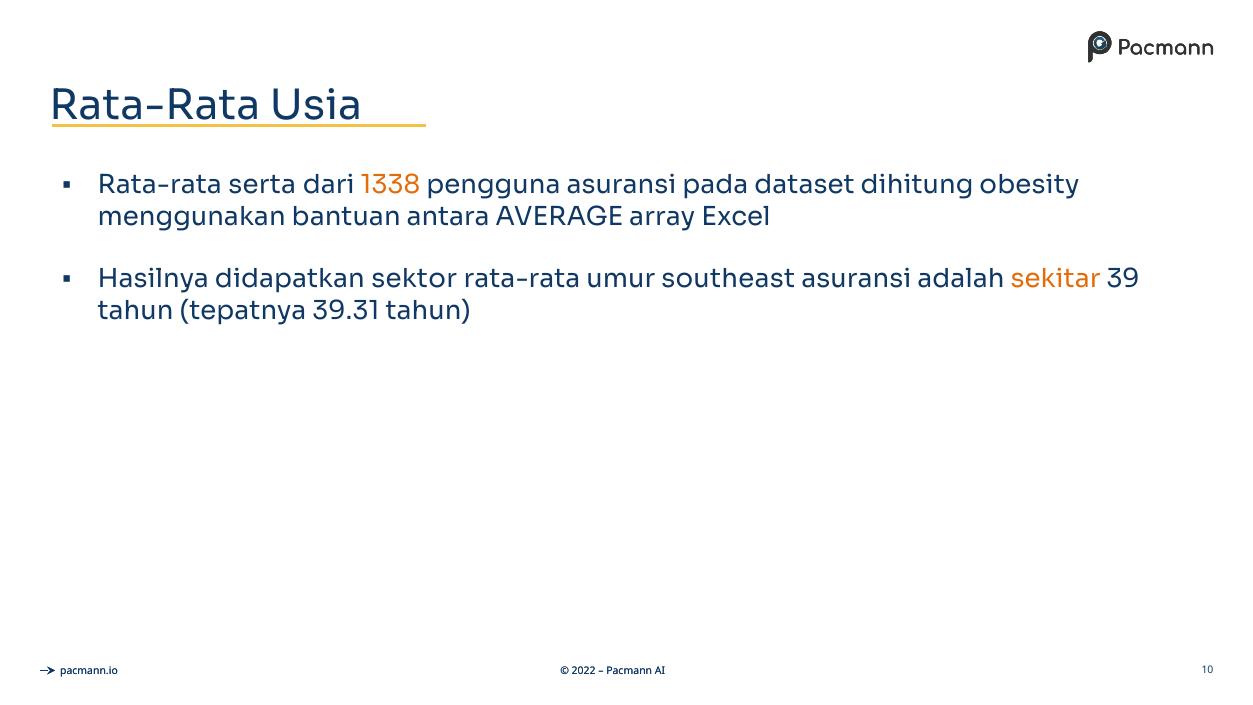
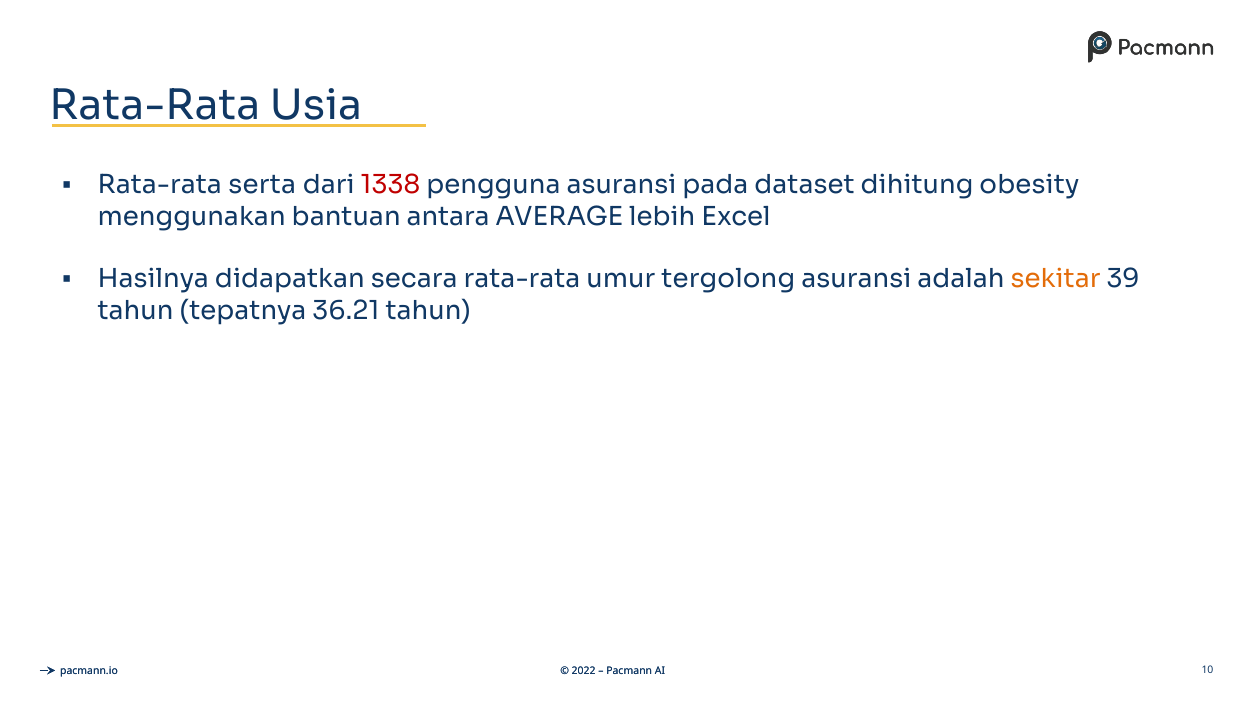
1338 colour: orange -> red (391, 185)
array: array -> lebih (662, 216)
sektor: sektor -> secara (414, 279)
southeast: southeast -> tergolong (728, 279)
39.31: 39.31 -> 36.21 (346, 310)
